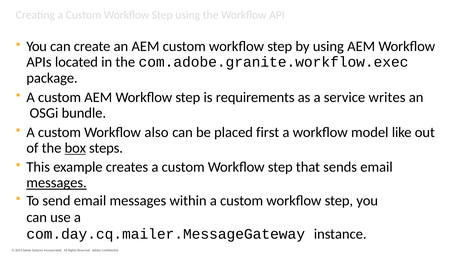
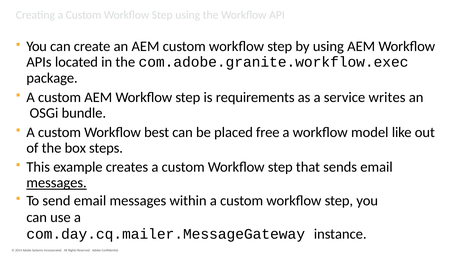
also: also -> best (157, 132)
first: first -> free (268, 132)
box underline: present -> none (75, 148)
